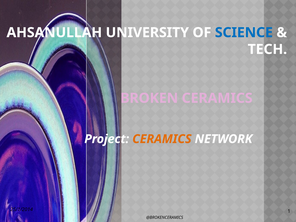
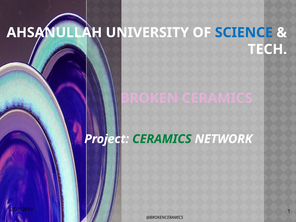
CERAMICS colour: orange -> green (162, 139)
